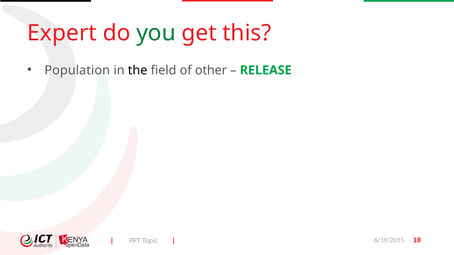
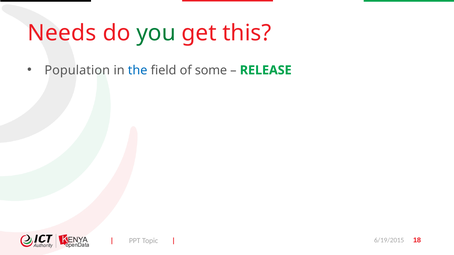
Expert: Expert -> Needs (62, 33)
the colour: black -> blue (138, 70)
other: other -> some (211, 70)
